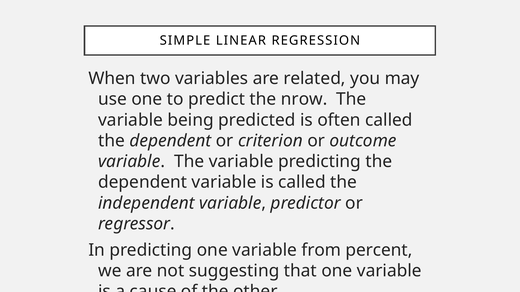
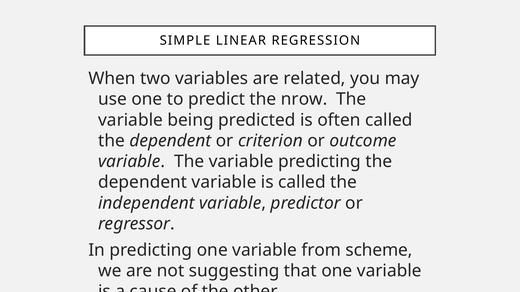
percent: percent -> scheme (379, 250)
